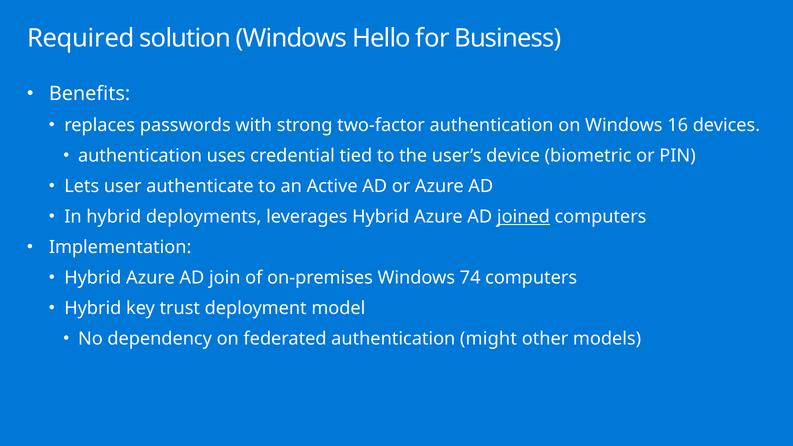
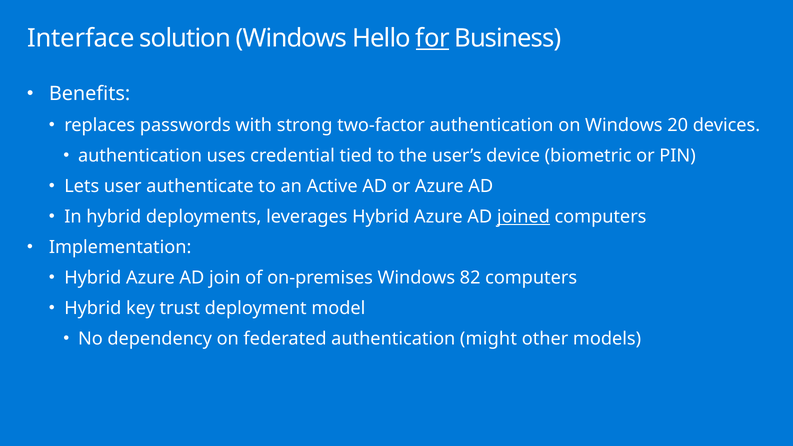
Required: Required -> Interface (81, 38)
for underline: none -> present (433, 38)
16: 16 -> 20 (678, 125)
74: 74 -> 82 (470, 278)
